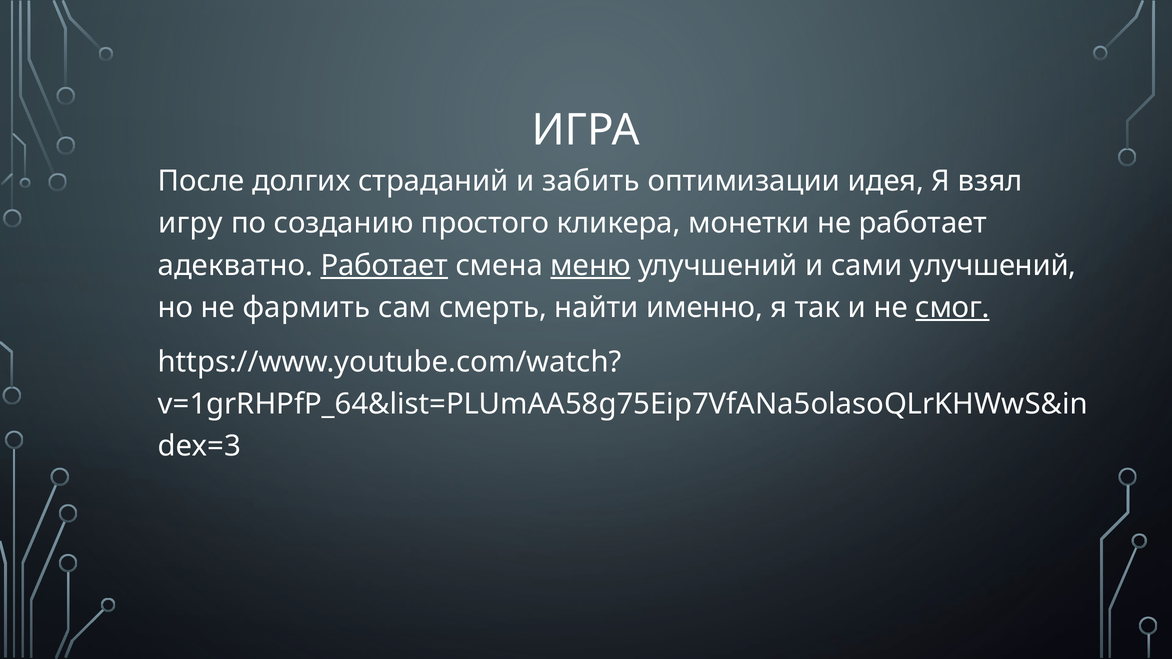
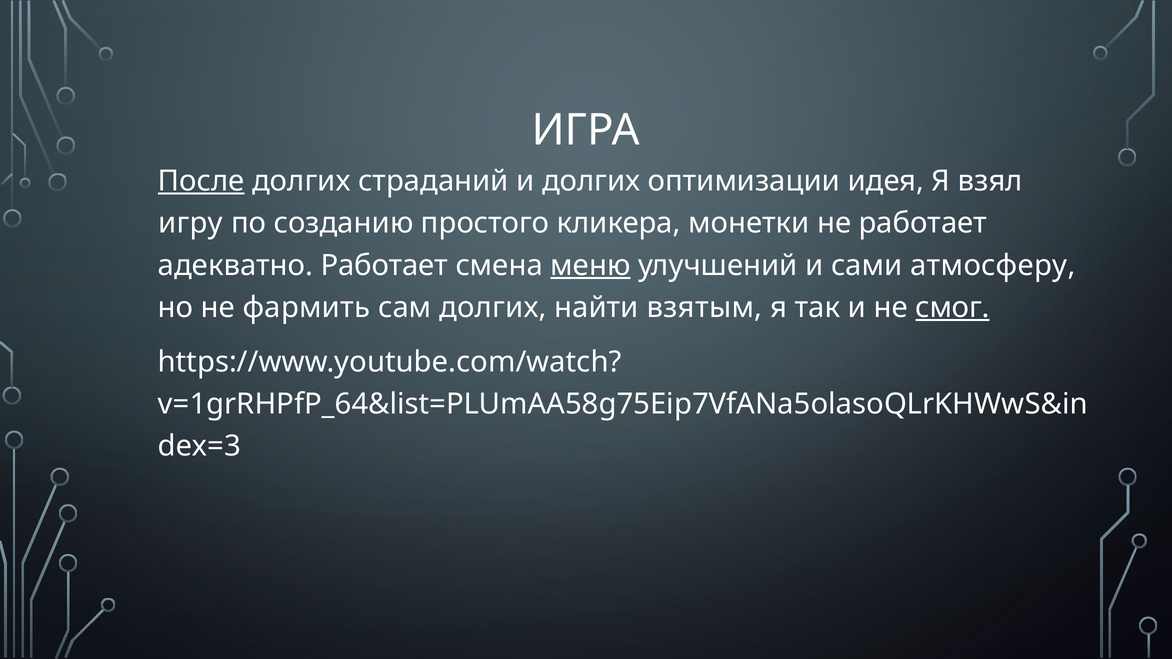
После underline: none -> present (201, 181)
и забить: забить -> долгих (591, 181)
Работает underline: present -> none (384, 265)
сами улучшений: улучшений -> атмосферу (993, 265)
сам смерть: смерть -> долгих (493, 308)
именно: именно -> взятым (704, 308)
